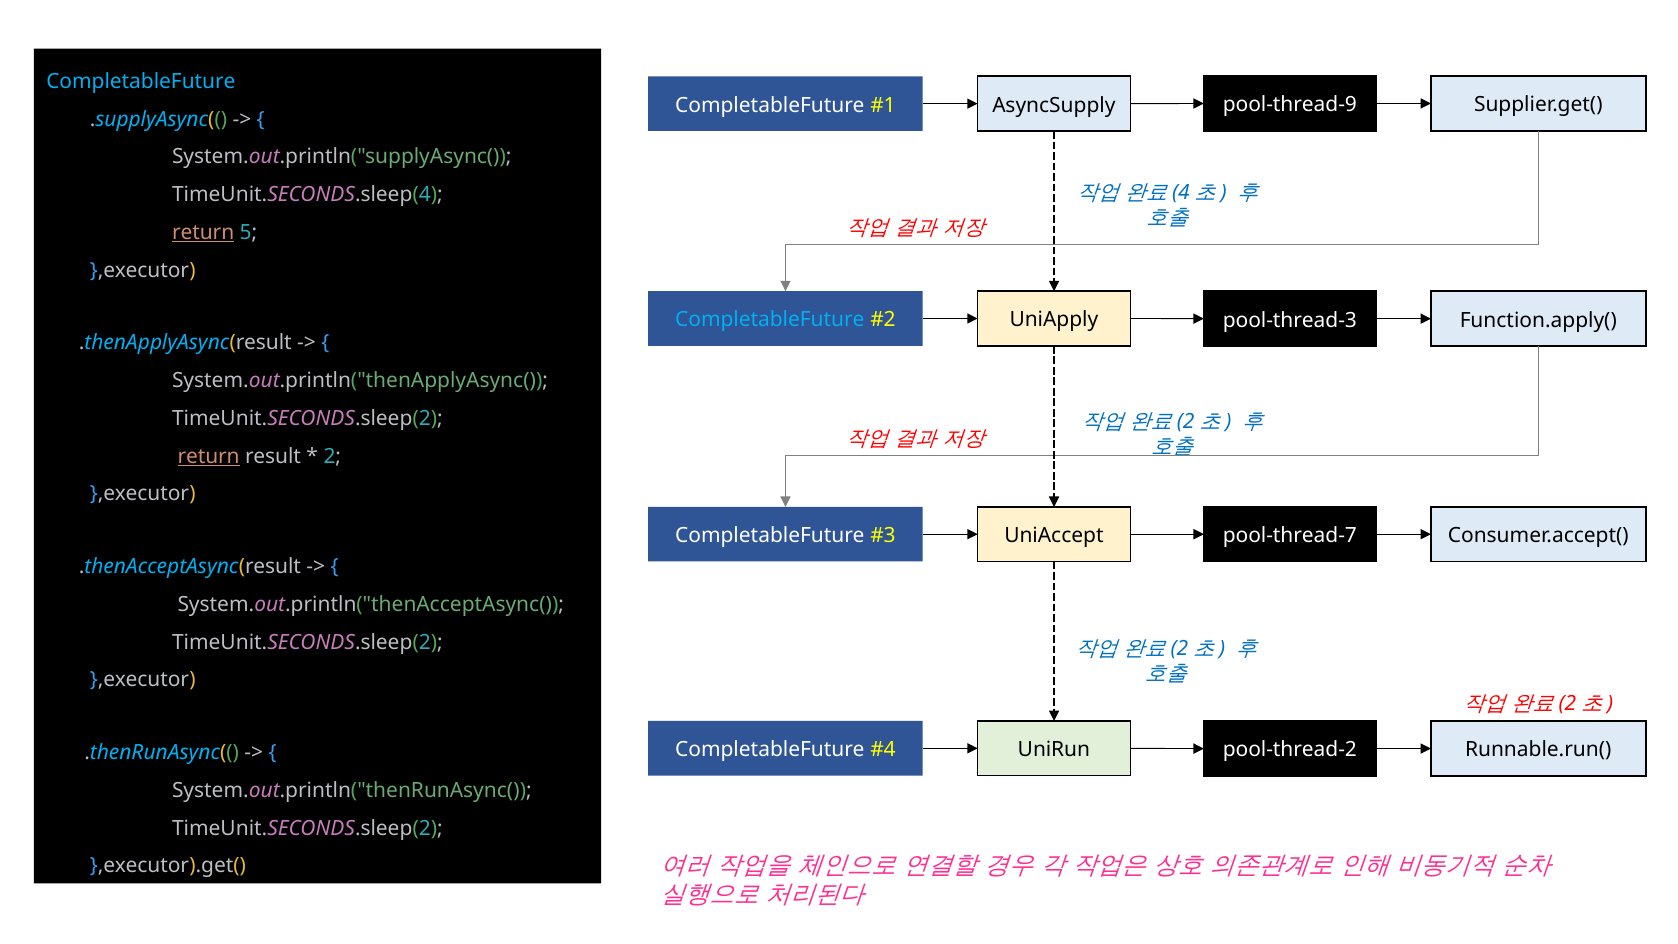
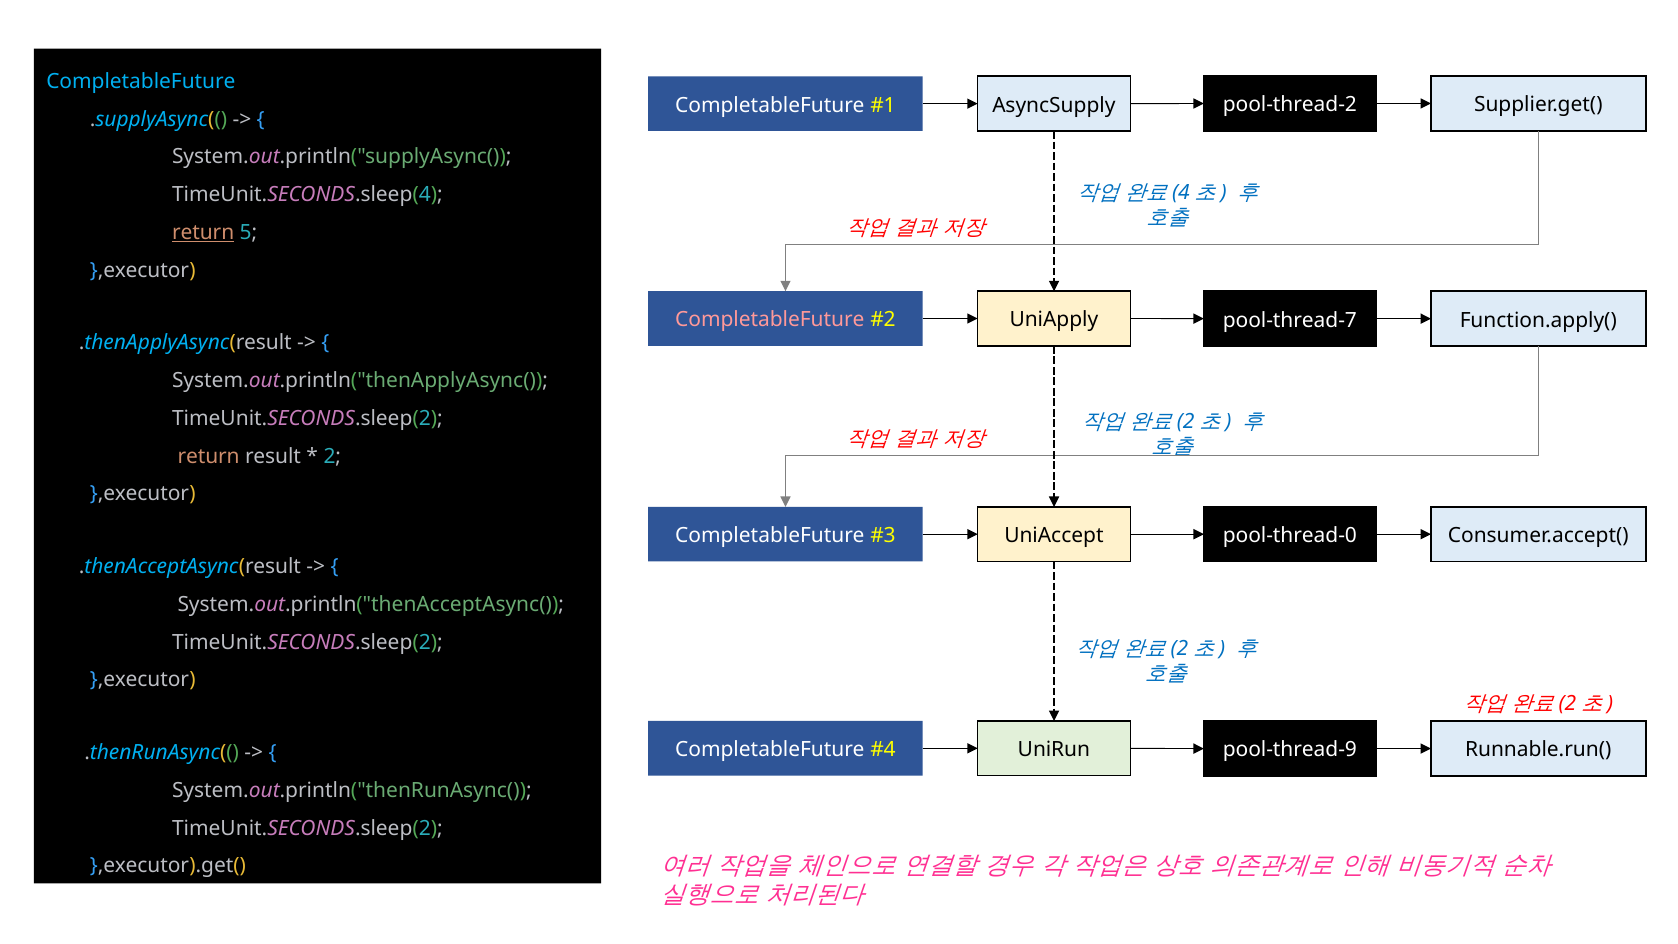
pool-thread-9: pool-thread-9 -> pool-thread-2 (1290, 105)
CompletableFuture colour: light blue -> pink (770, 320)
pool-thread-3: pool-thread-3 -> pool-thread-7 (1290, 320)
return underline: present -> none (209, 456)
pool-thread-7: pool-thread-7 -> pool-thread-0 (1290, 536)
pool-thread-2: pool-thread-2 -> pool-thread-9 (1290, 750)
